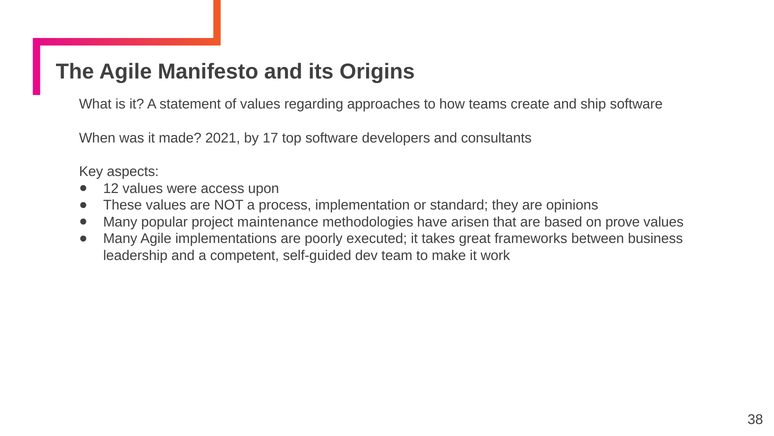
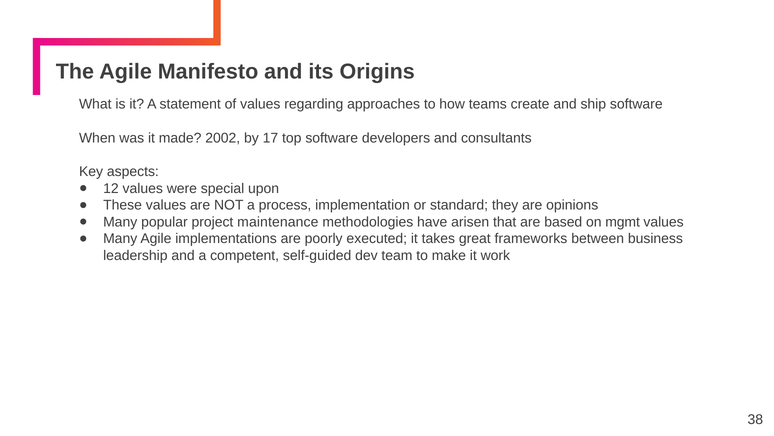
2021: 2021 -> 2002 (223, 138)
access: access -> special (223, 188)
prove: prove -> mgmt (623, 222)
